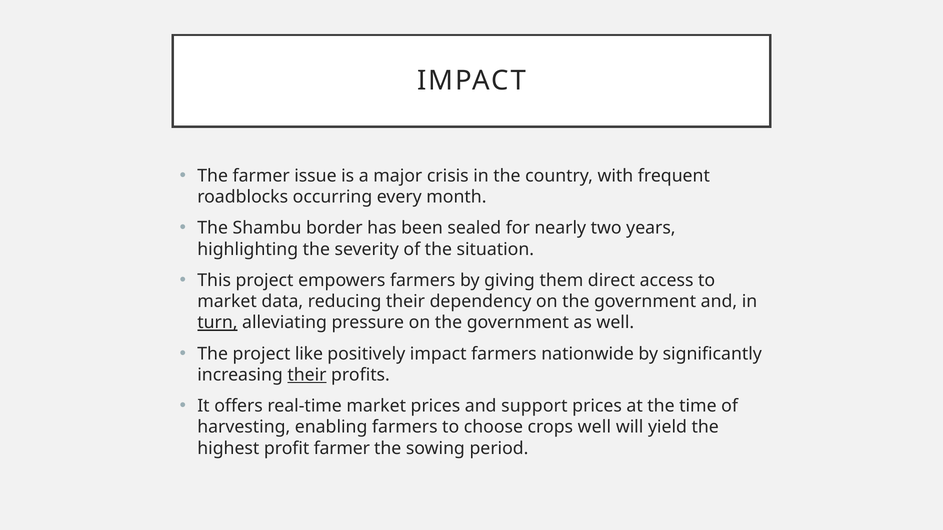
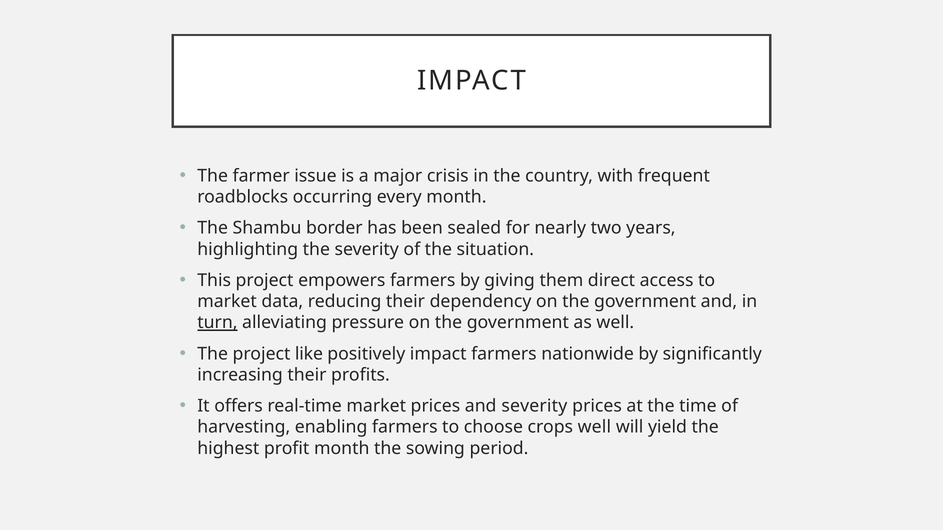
their underline: present -> none (307, 375)
and support: support -> severity (534, 406)
profit farmer: farmer -> month (342, 449)
